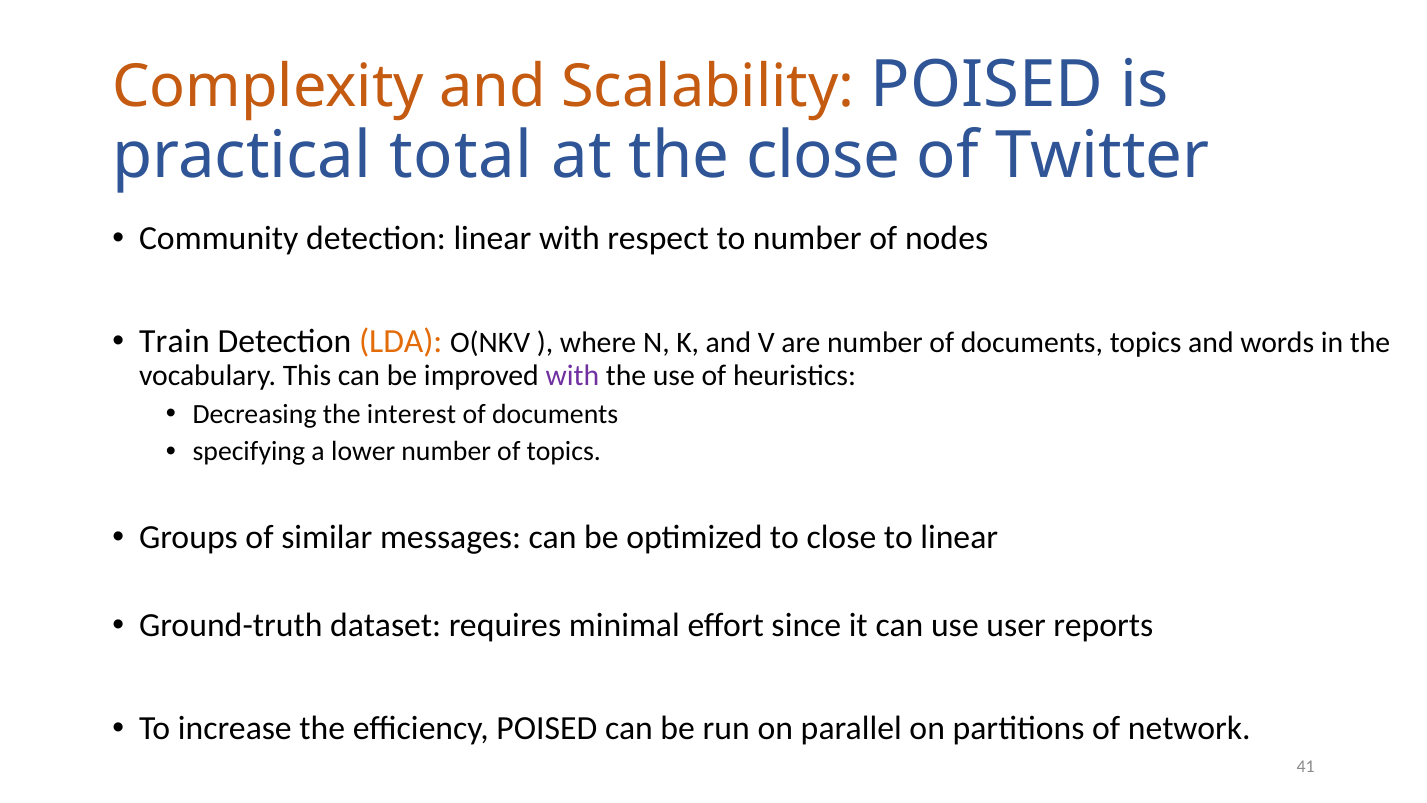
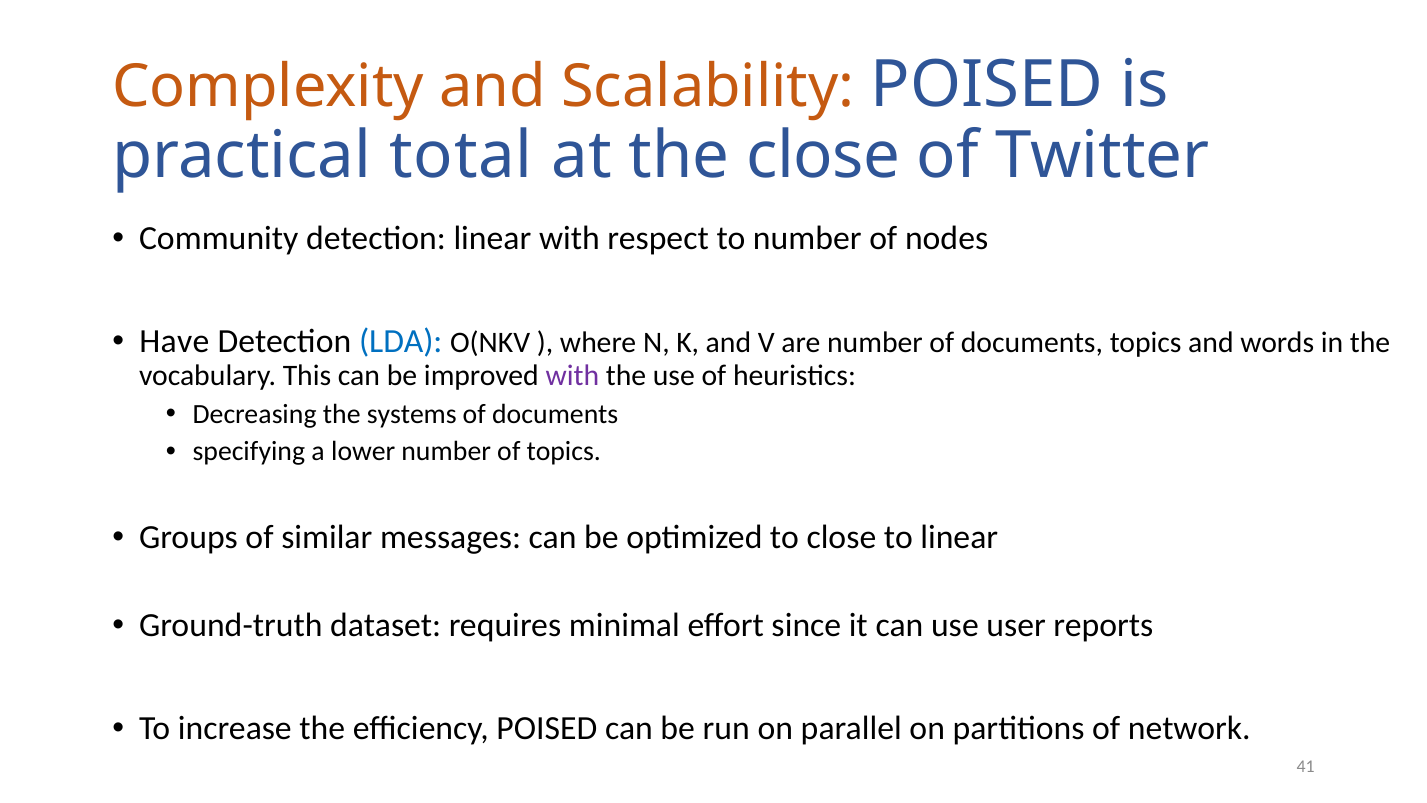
Train: Train -> Have (174, 341)
LDA colour: orange -> blue (401, 341)
interest: interest -> systems (412, 414)
